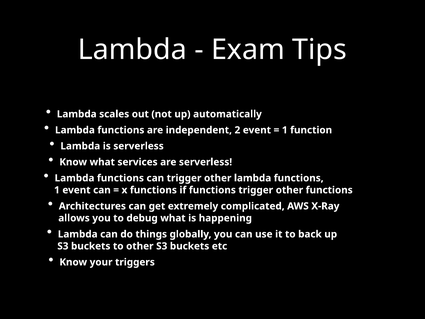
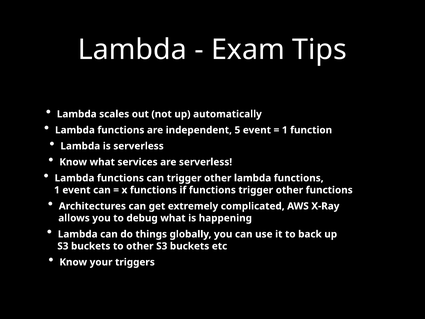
2: 2 -> 5 (237, 130)
